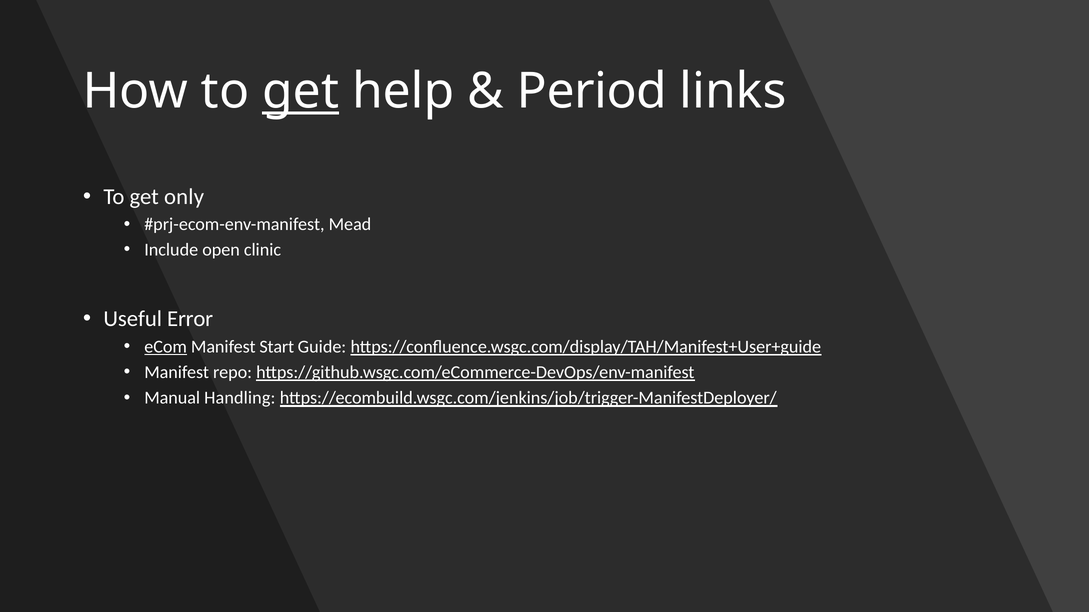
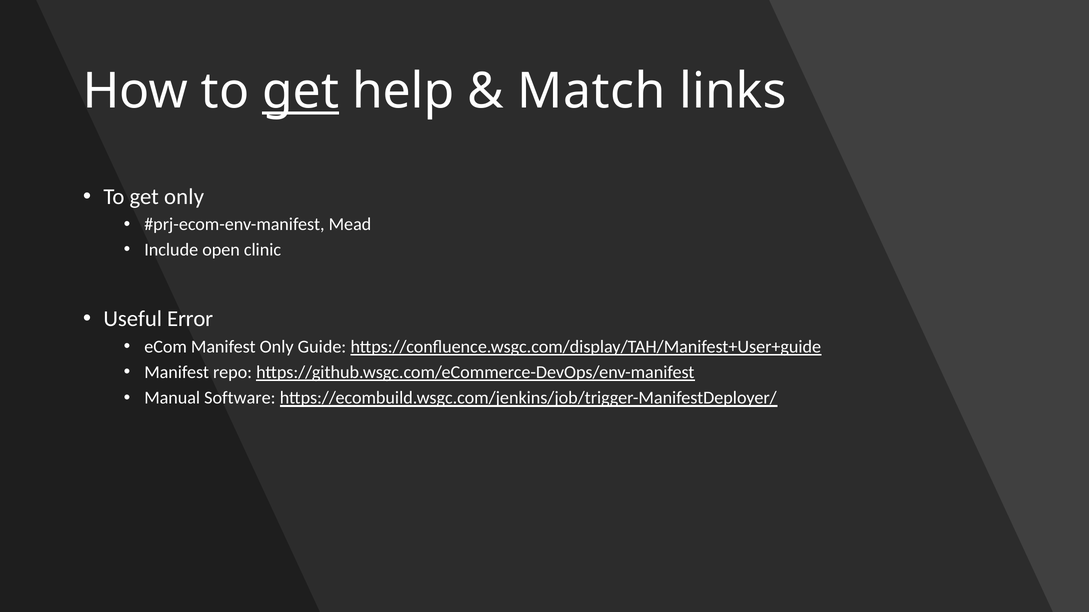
Period: Period -> Match (591, 92)
eCom underline: present -> none (166, 347)
Manifest Start: Start -> Only (277, 347)
Handling: Handling -> Software (240, 398)
